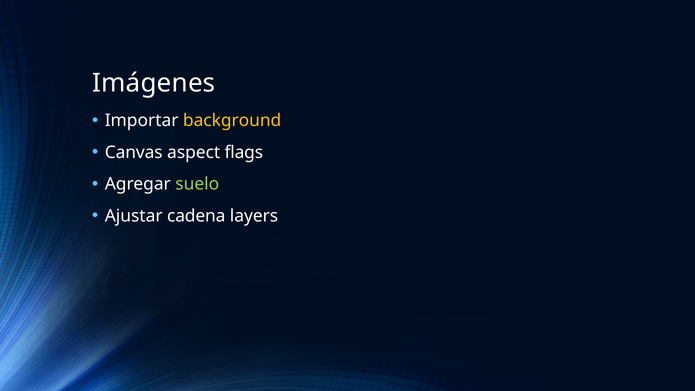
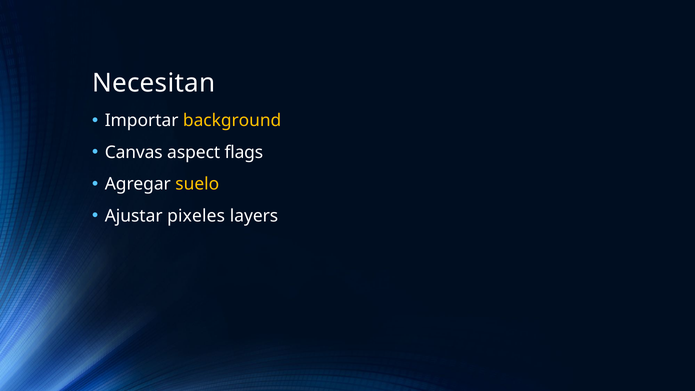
Imágenes: Imágenes -> Necesitan (154, 83)
suelo colour: light green -> yellow (197, 184)
cadena: cadena -> pixeles (196, 216)
